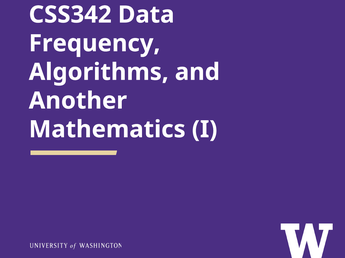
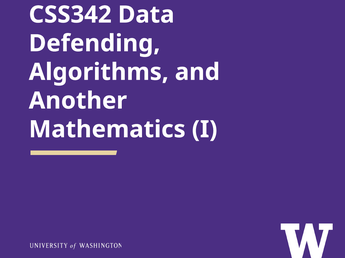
Frequency: Frequency -> Defending (94, 44)
